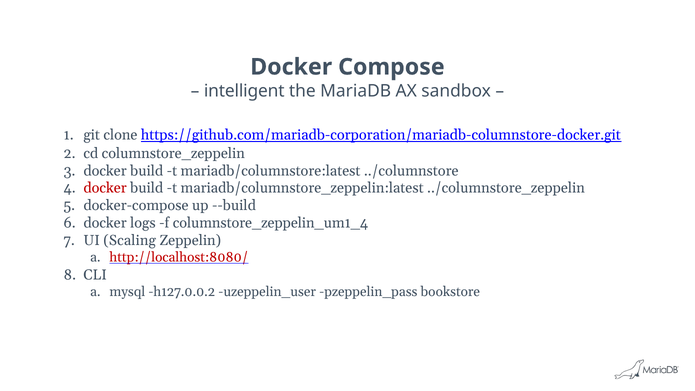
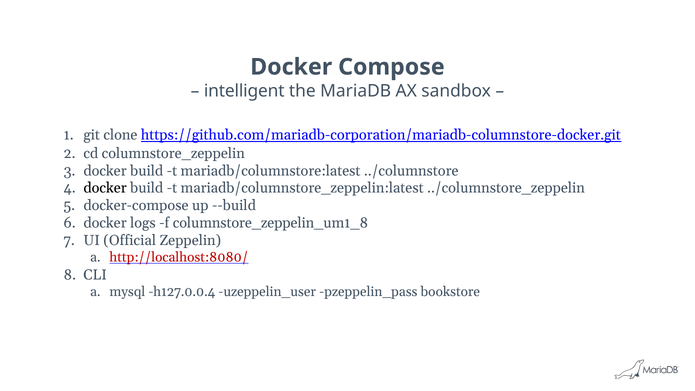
docker colour: red -> black (105, 188)
columnstore_zeppelin_um1_4: columnstore_zeppelin_um1_4 -> columnstore_zeppelin_um1_8 (270, 223)
Scaling: Scaling -> Official (130, 240)
h127.0.0.2: h127.0.0.2 -> h127.0.0.4 (182, 292)
